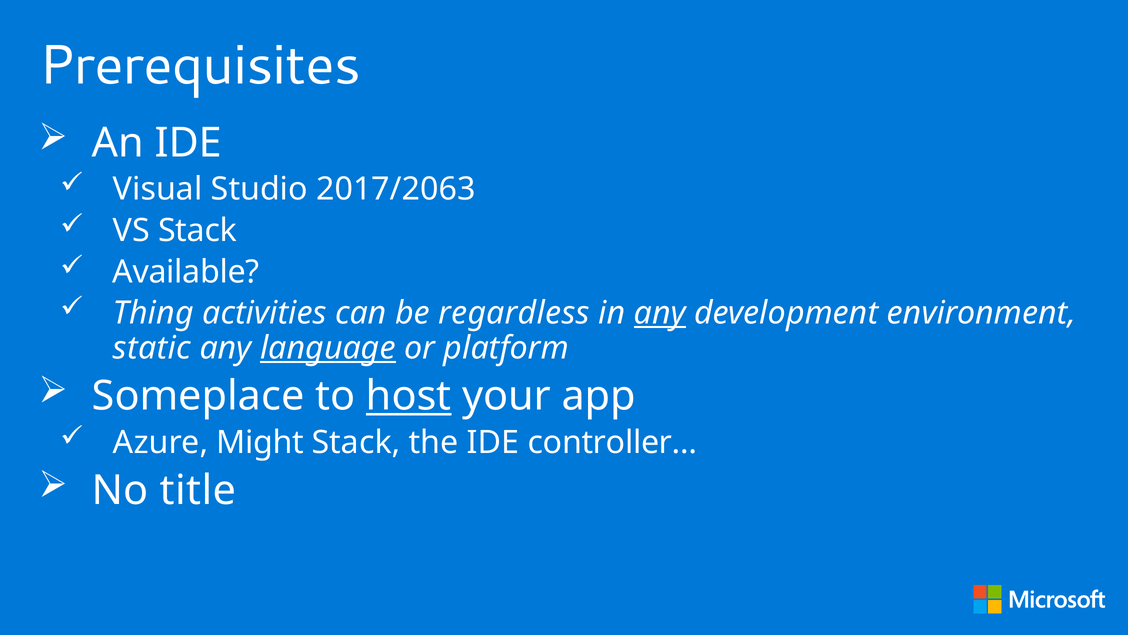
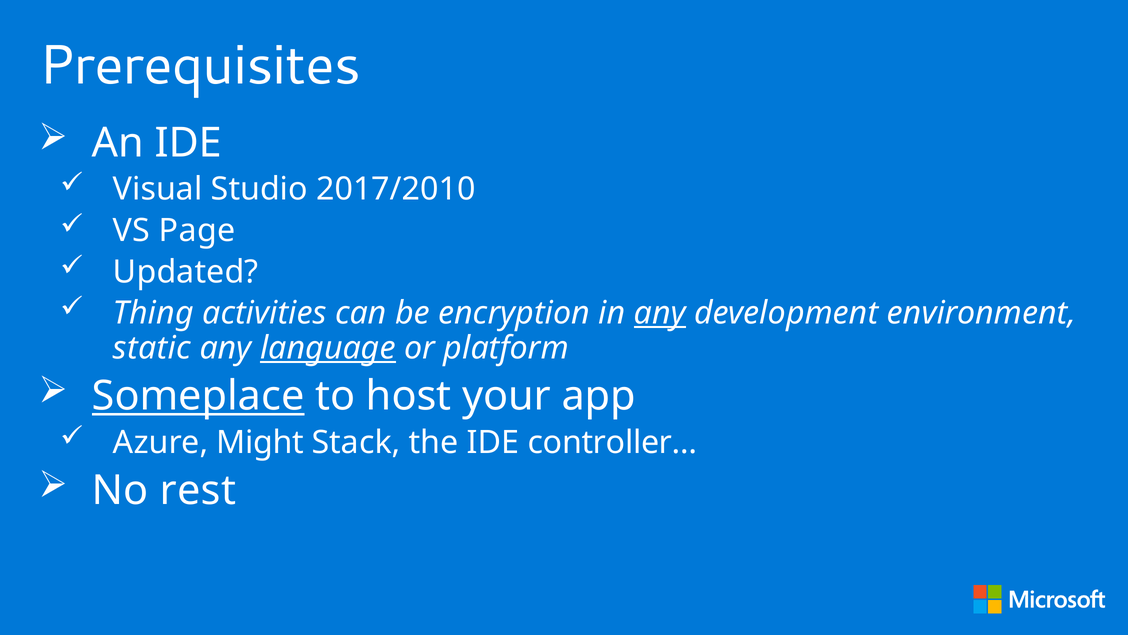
2017/2063: 2017/2063 -> 2017/2010 (396, 189)
VS Stack: Stack -> Page (197, 230)
Available: Available -> Updated (186, 272)
regardless: regardless -> encryption (514, 313)
Someplace underline: none -> present (198, 396)
host underline: present -> none (409, 396)
title: title -> rest (198, 490)
